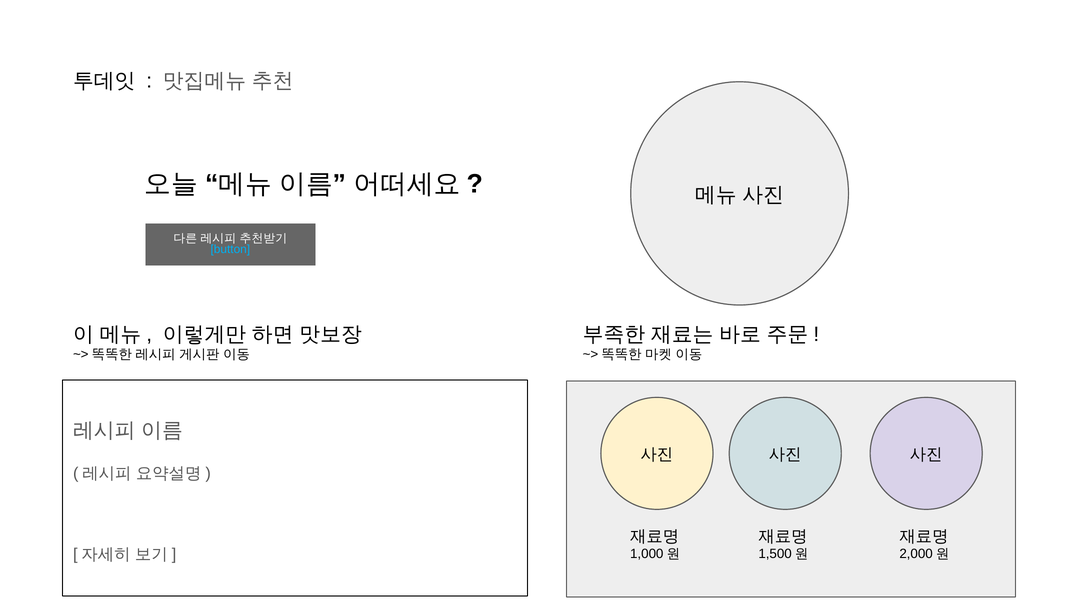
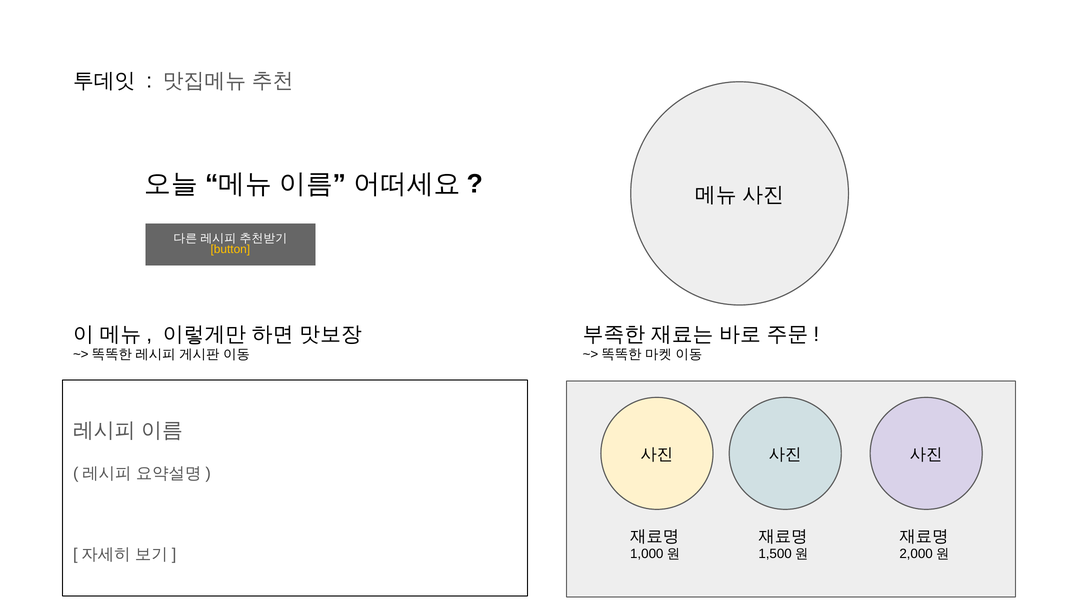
button colour: light blue -> yellow (230, 249)
